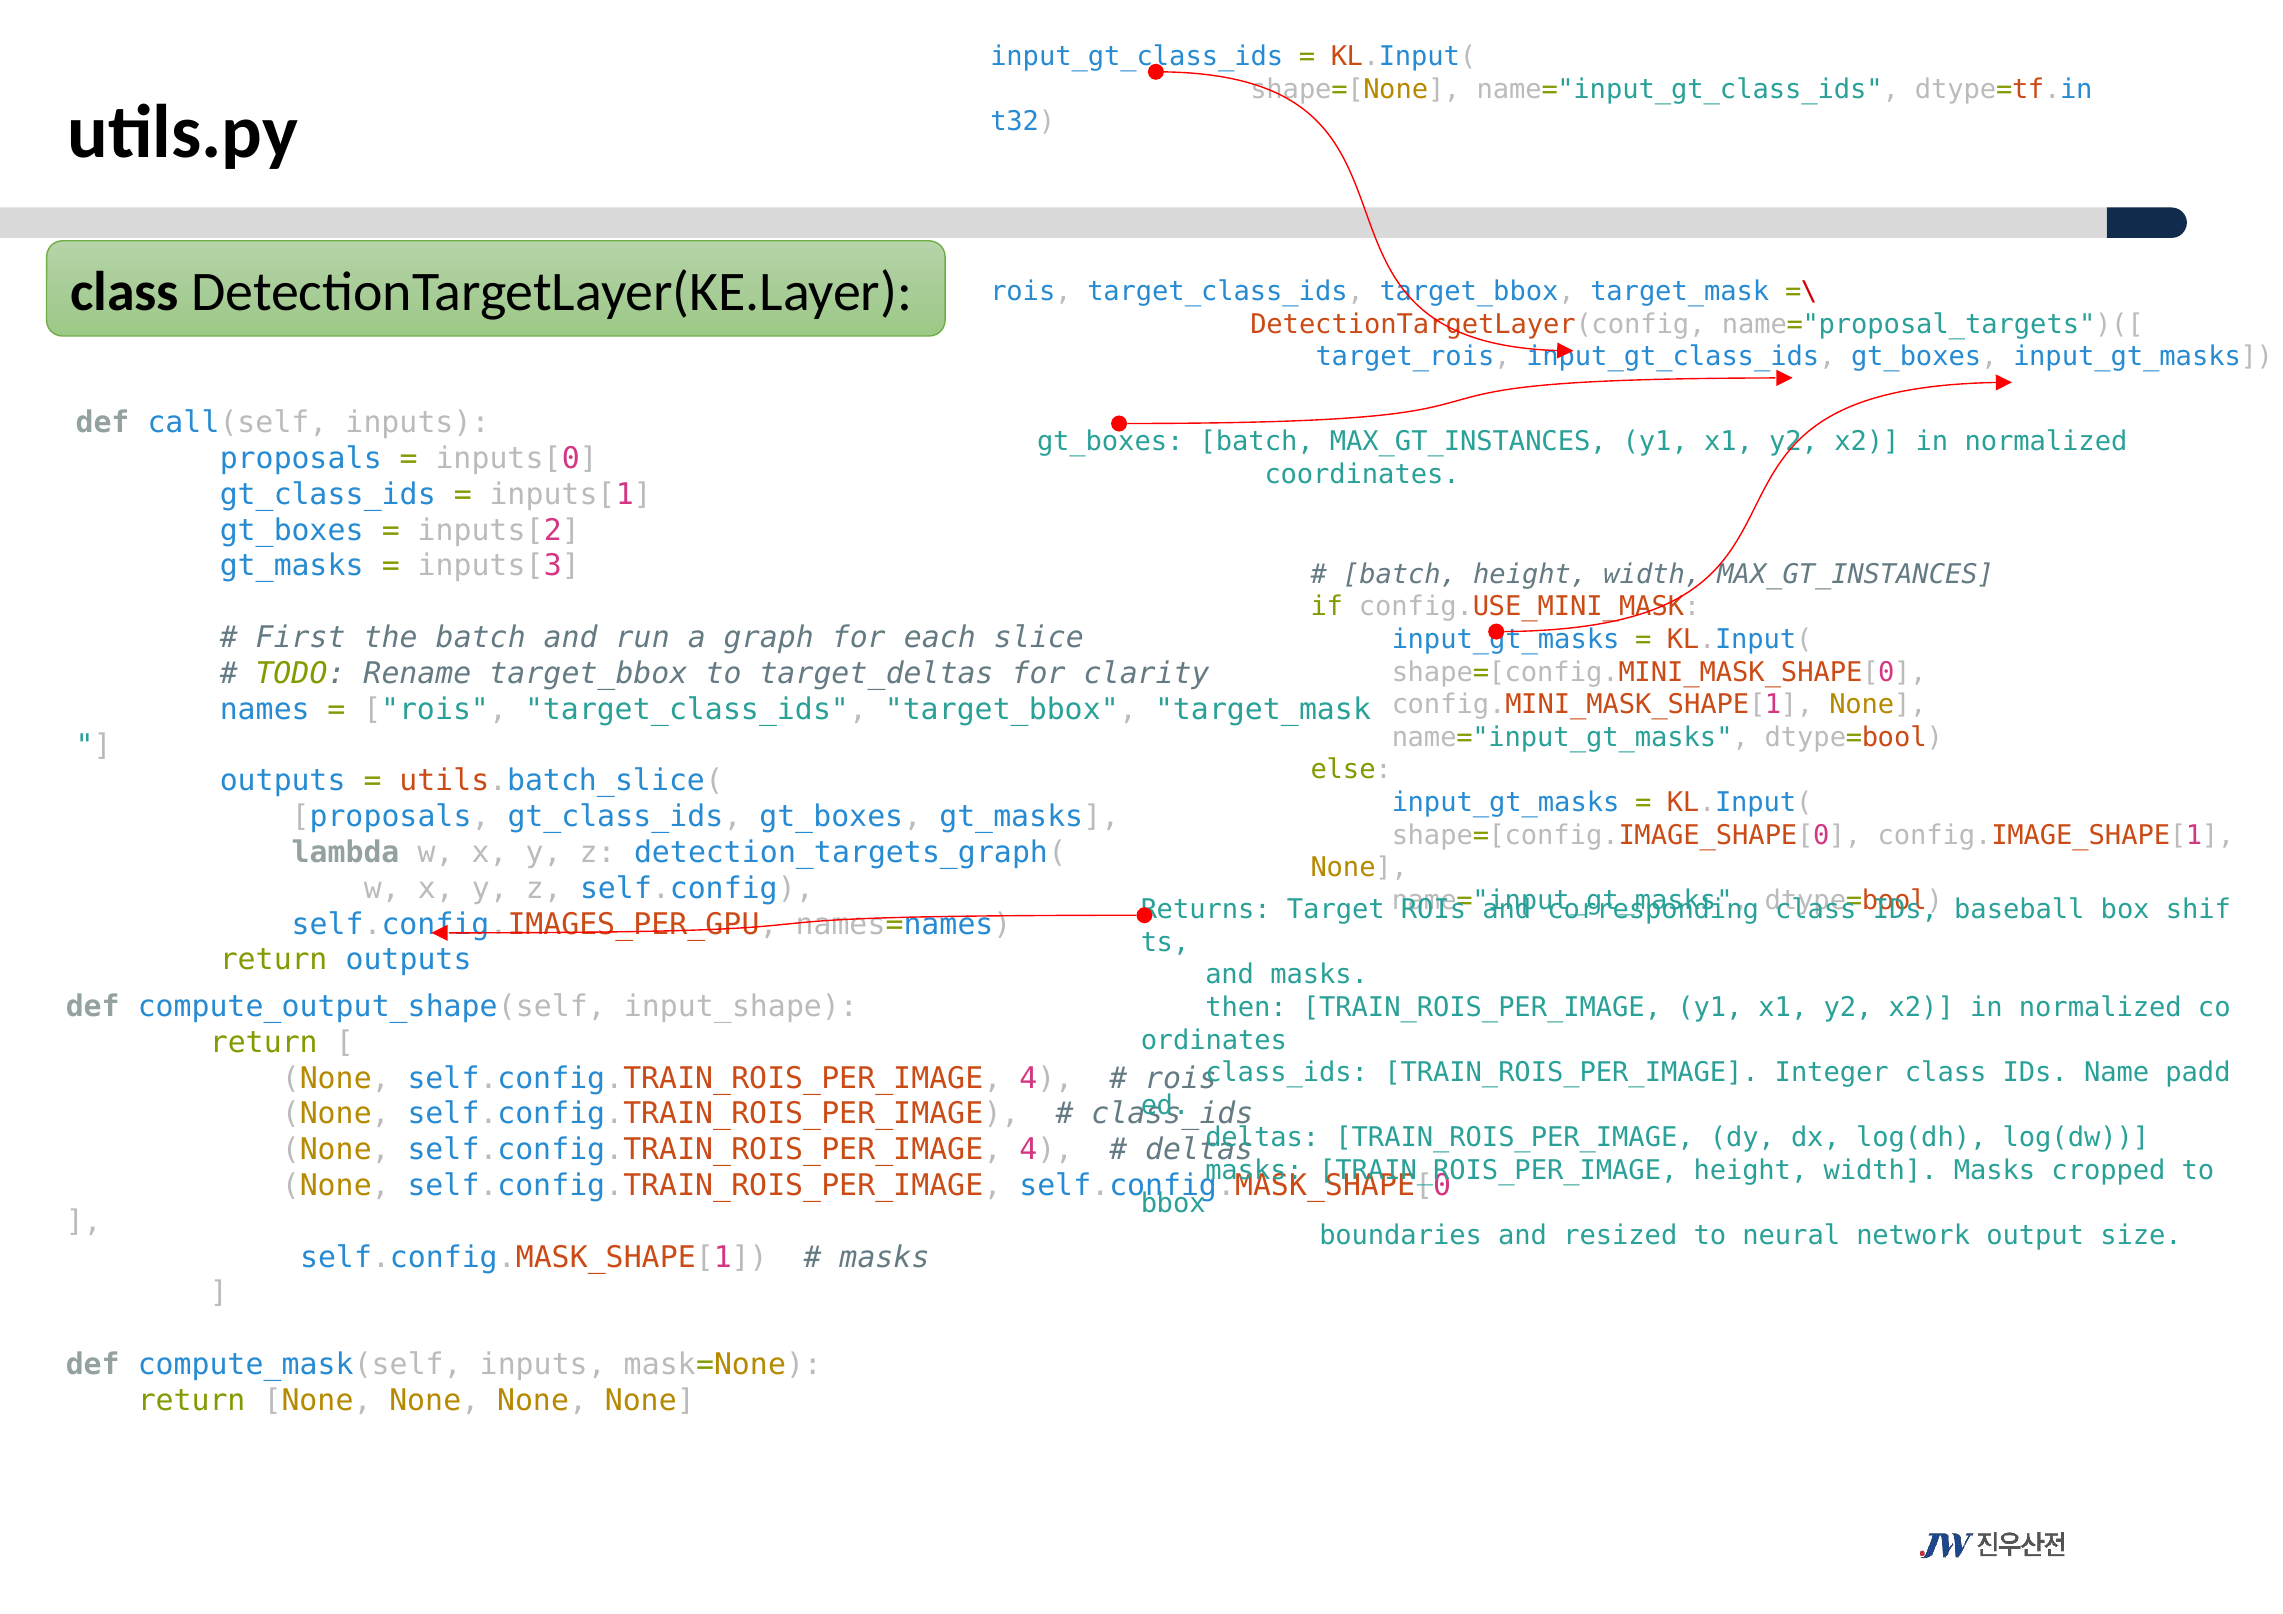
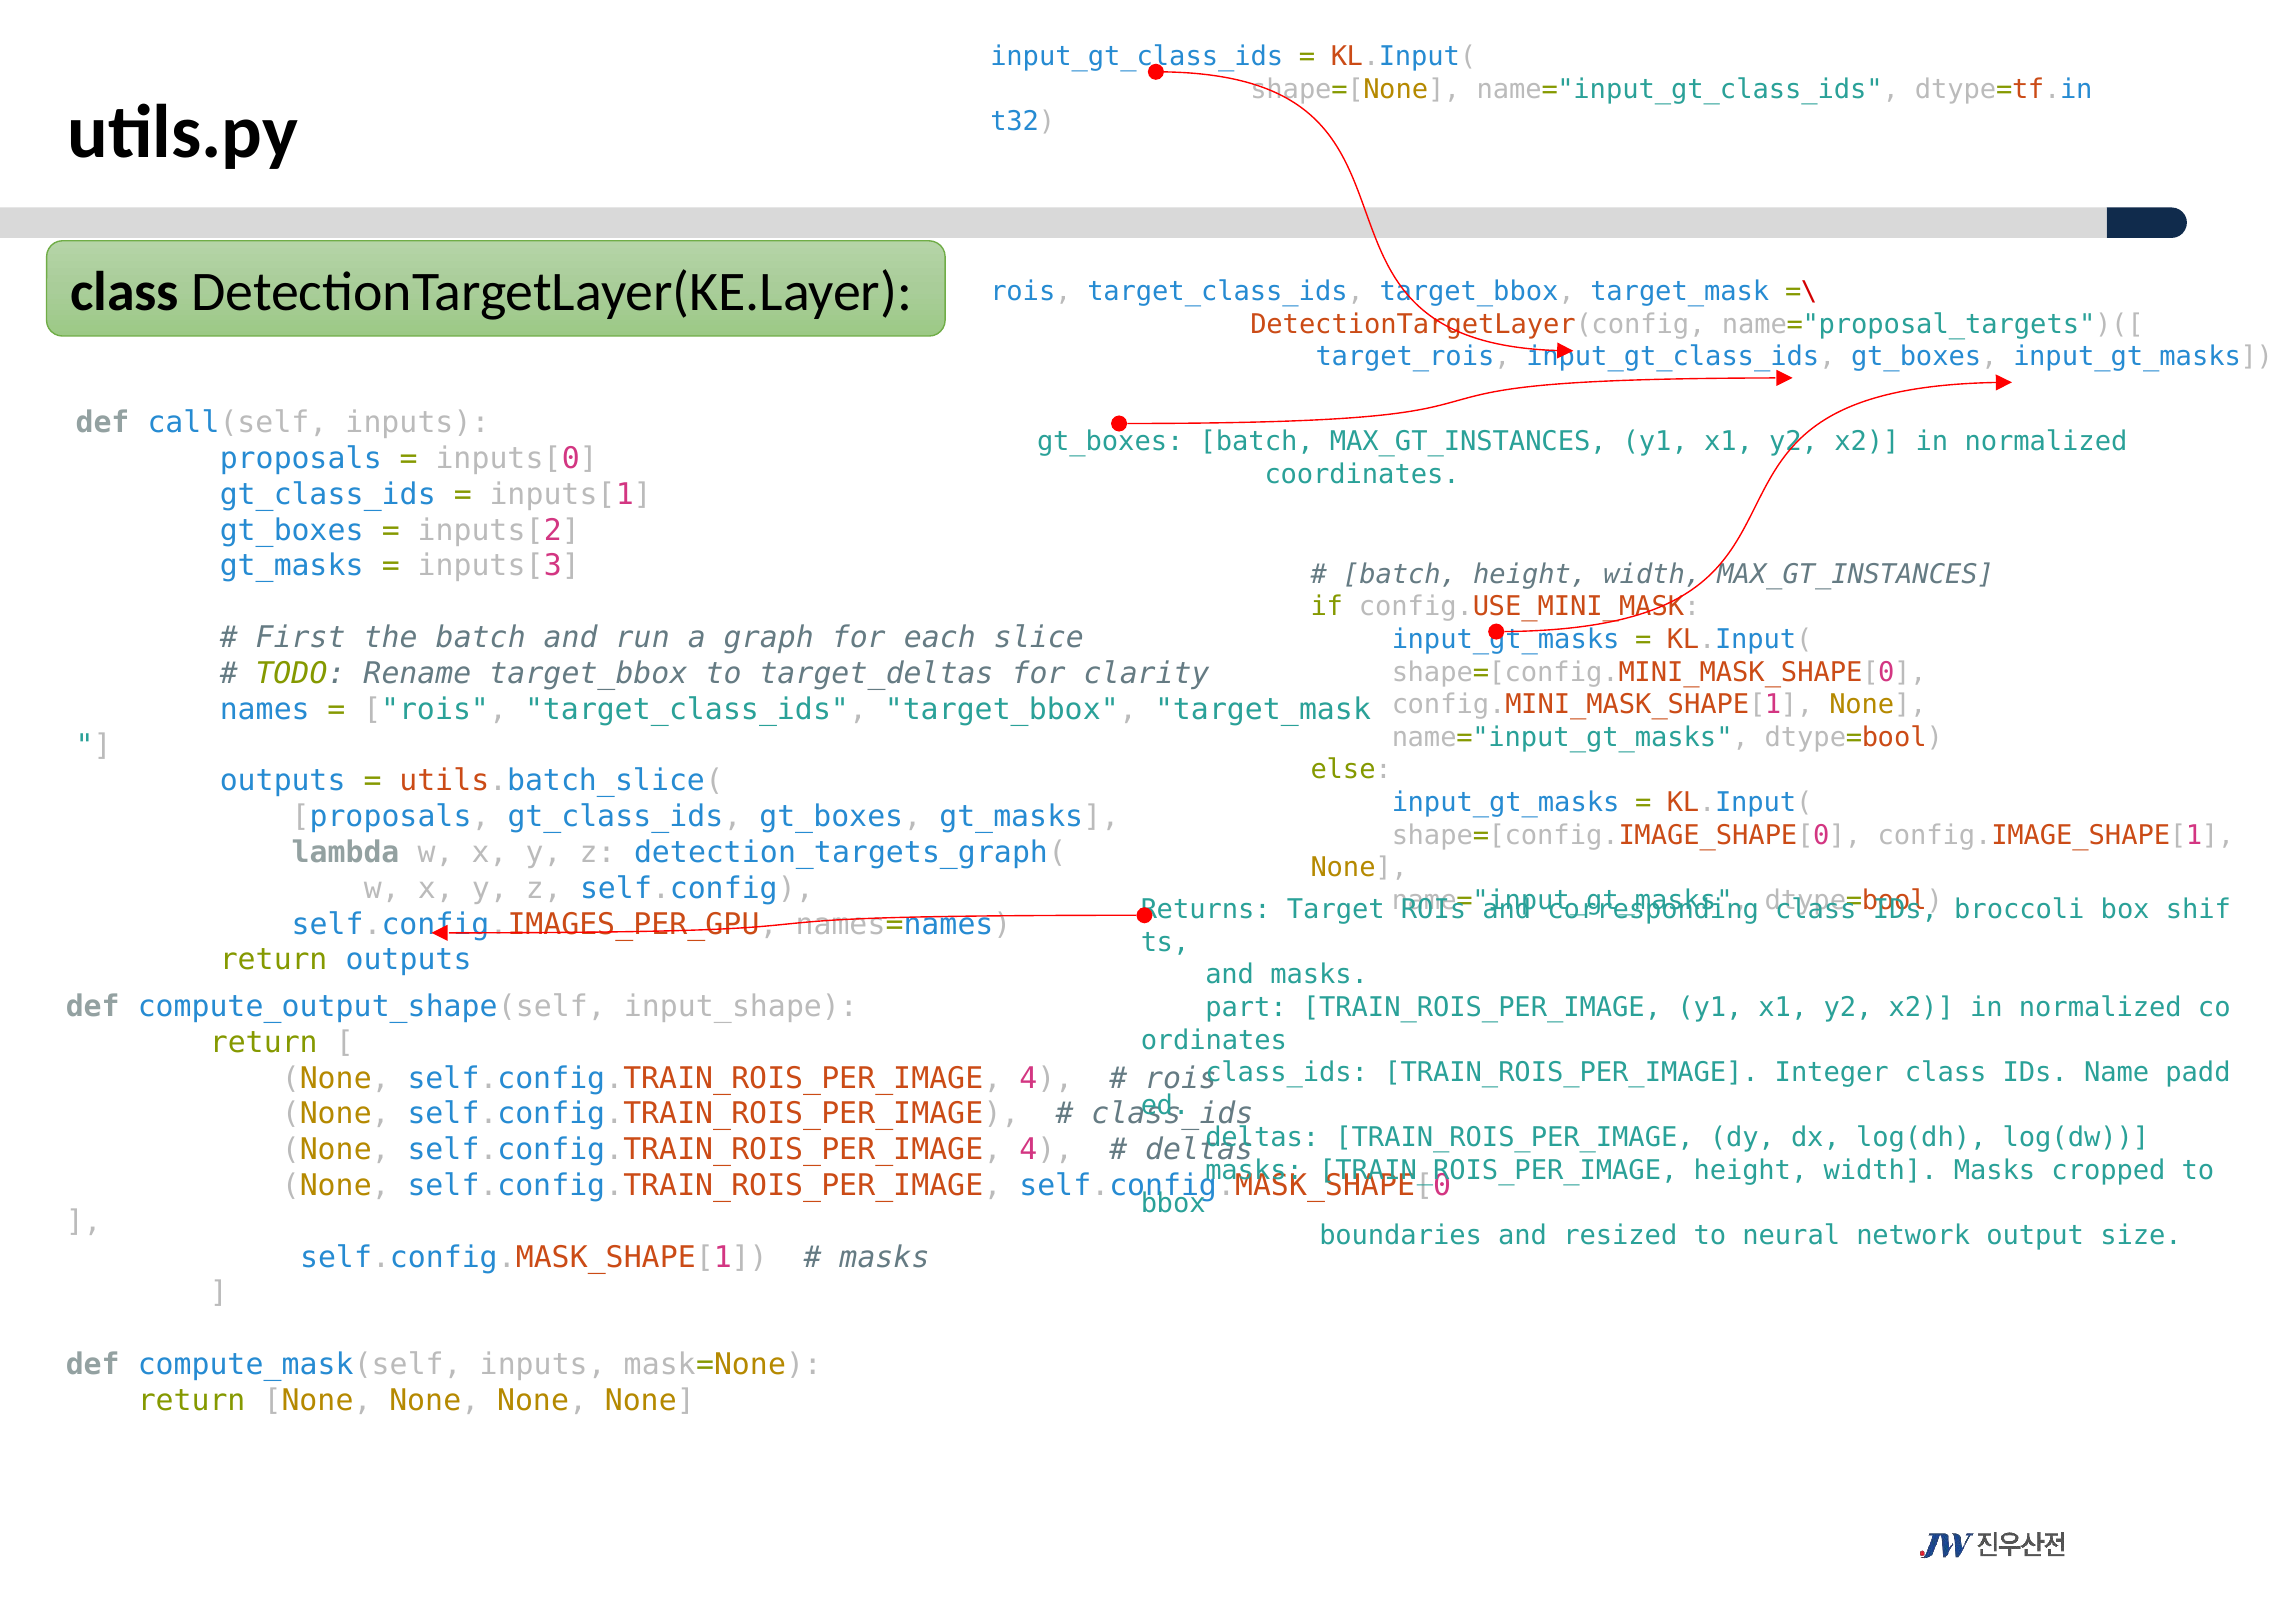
baseball: baseball -> broccoli (2019, 910)
then: then -> part (1246, 1008)
